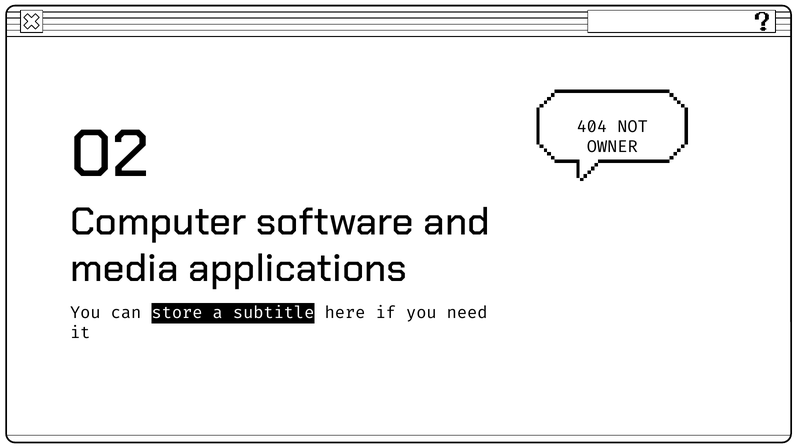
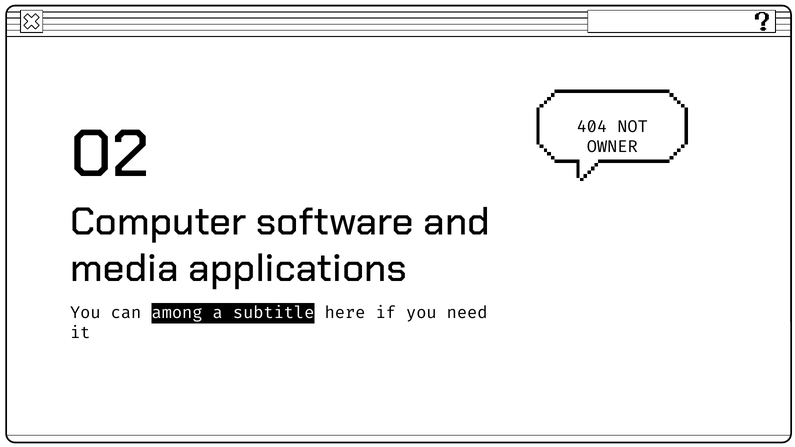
store: store -> among (177, 313)
